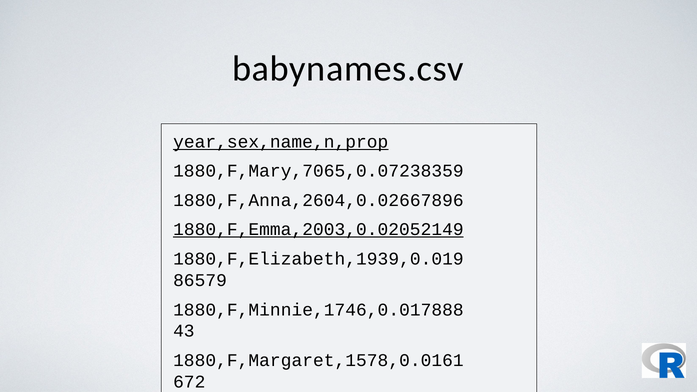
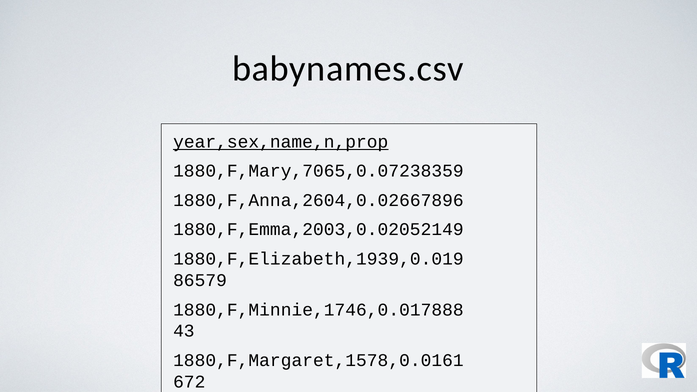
1880,F,Emma,2003,0.02052149 underline: present -> none (318, 230)
